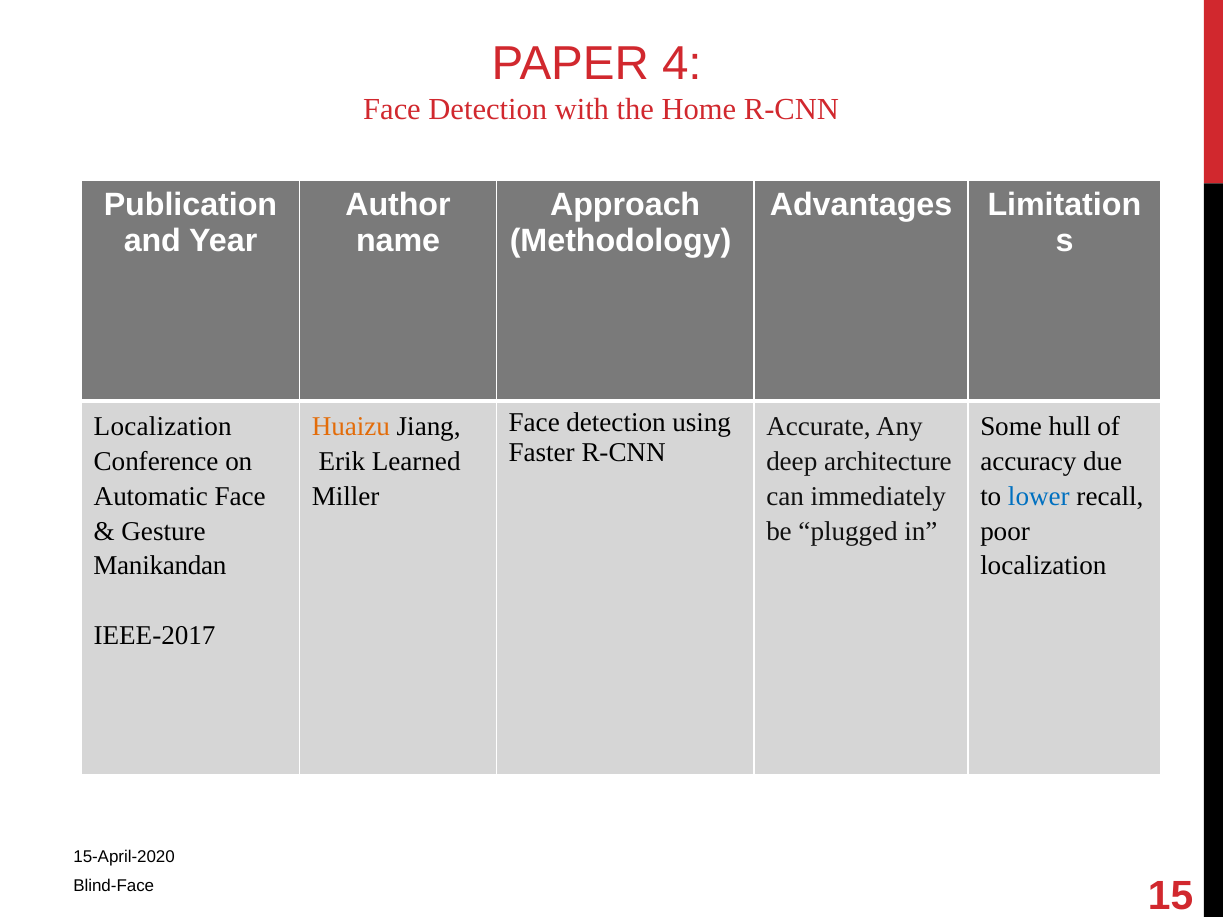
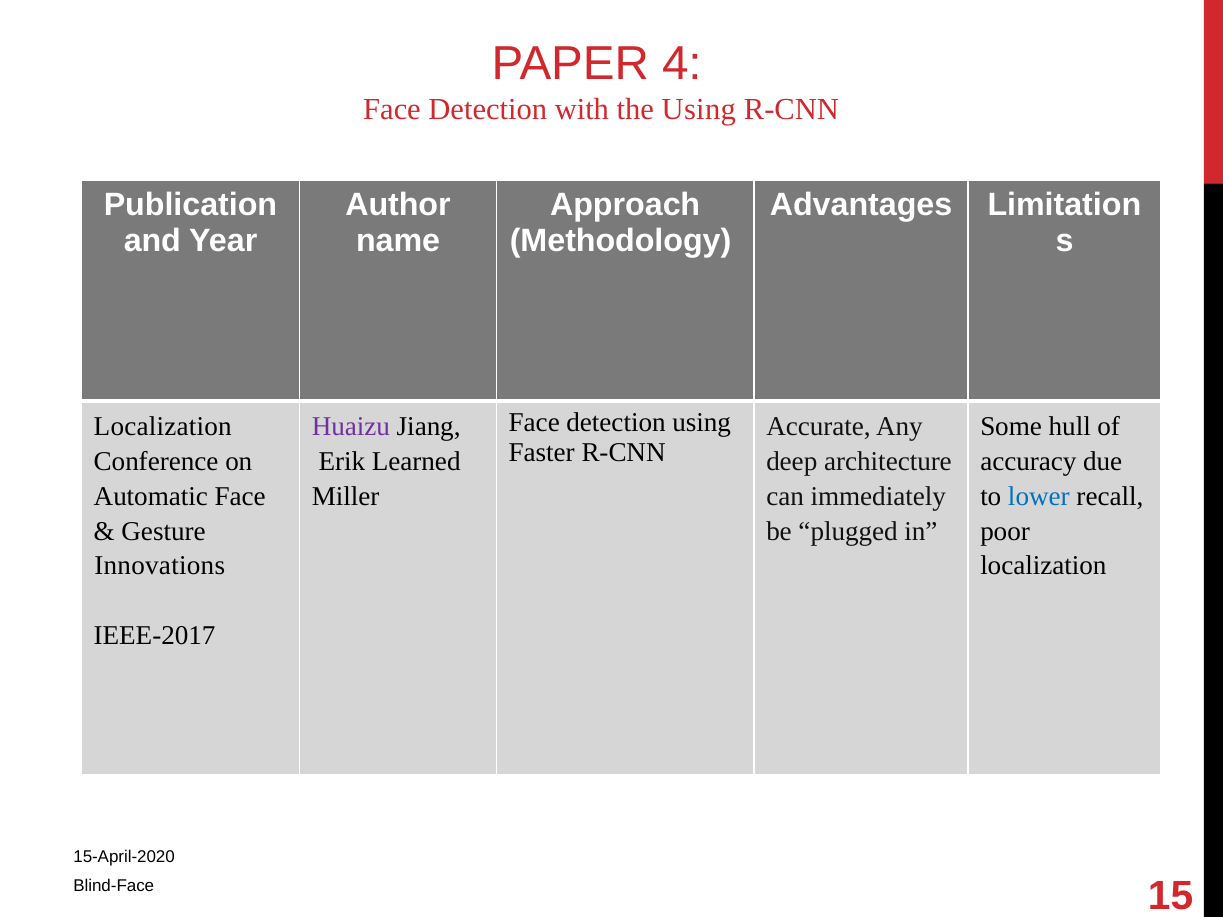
the Home: Home -> Using (699, 110)
Huaizu colour: orange -> purple (351, 427)
Manikandan: Manikandan -> Innovations (160, 566)
